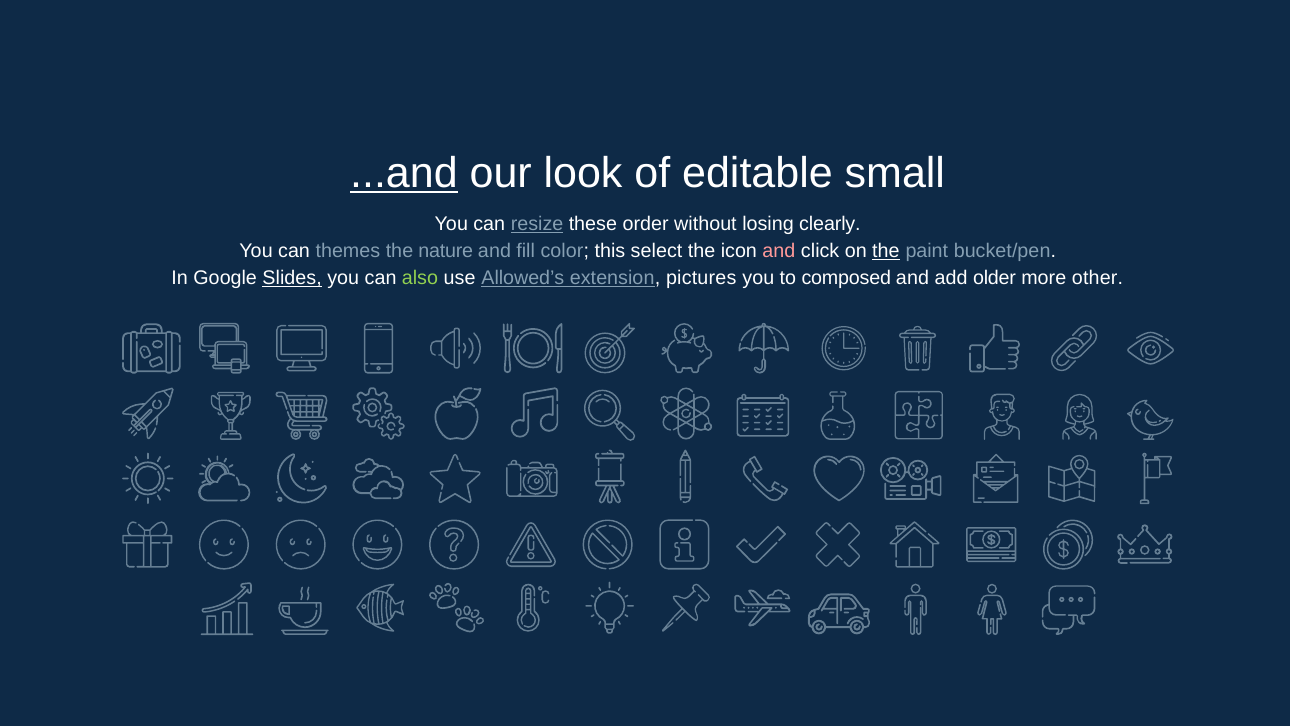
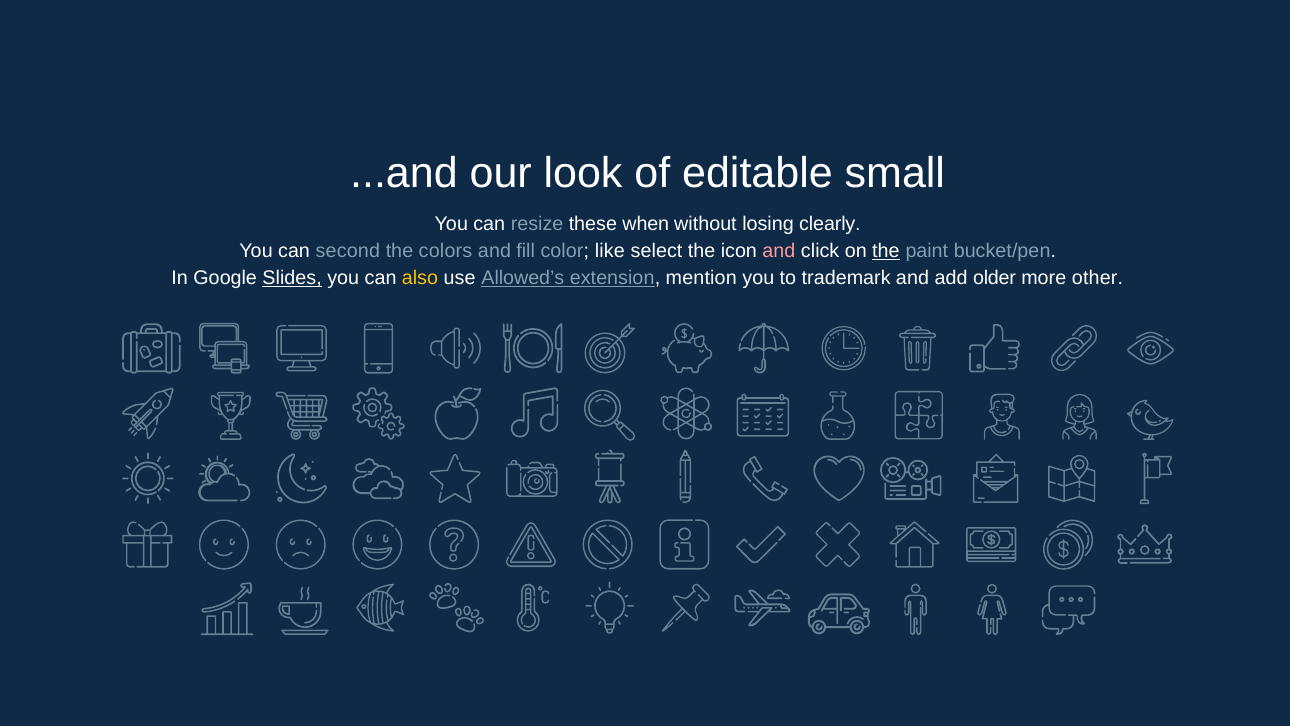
...and underline: present -> none (404, 173)
resize underline: present -> none (537, 224)
order: order -> when (646, 224)
themes: themes -> second (348, 251)
nature: nature -> colors (445, 251)
this: this -> like (610, 251)
also colour: light green -> yellow (420, 278)
pictures: pictures -> mention (701, 278)
composed: composed -> trademark (846, 278)
